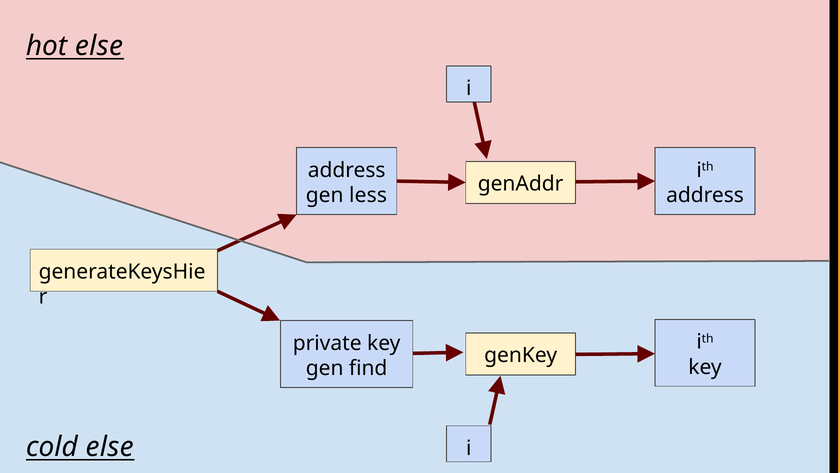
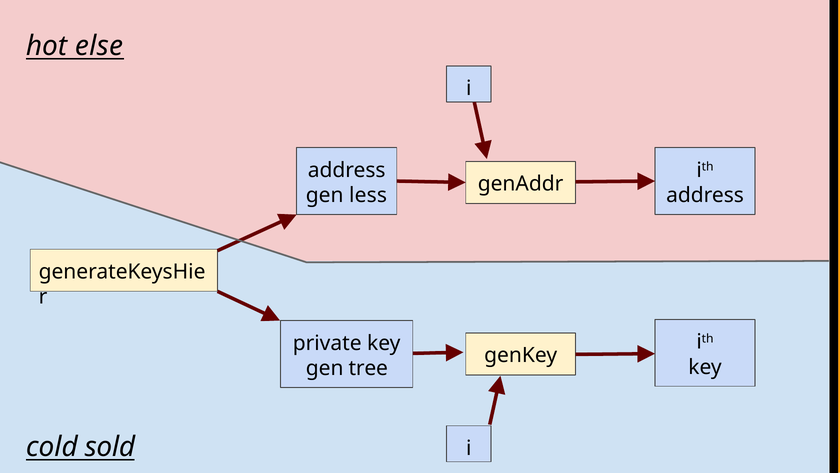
find: find -> tree (368, 368)
cold else: else -> sold (110, 447)
